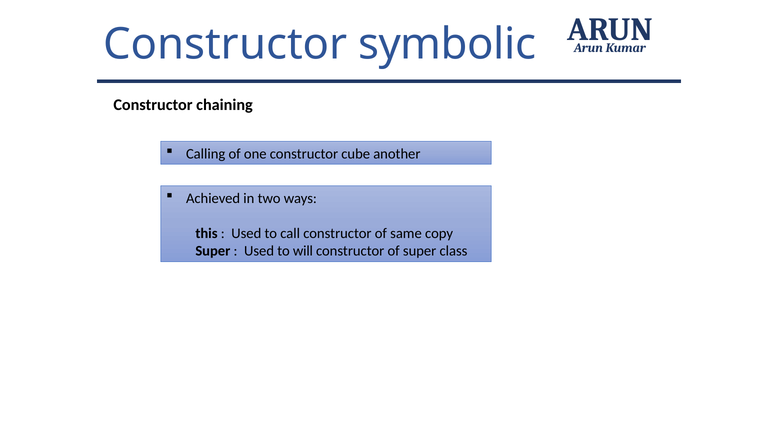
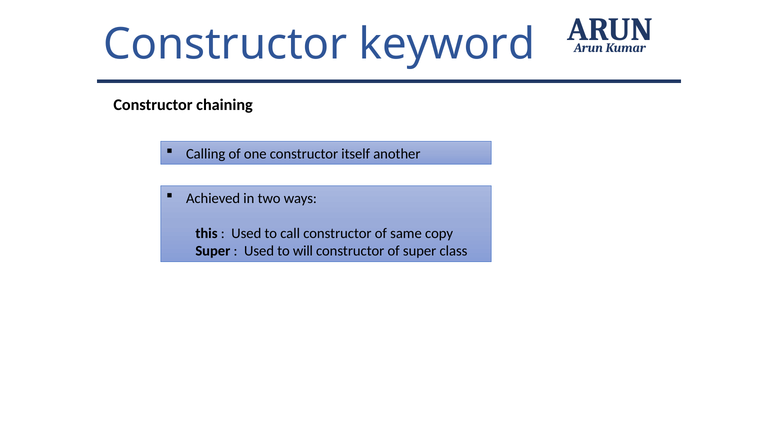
symbolic: symbolic -> keyword (447, 44)
cube: cube -> itself (356, 154)
